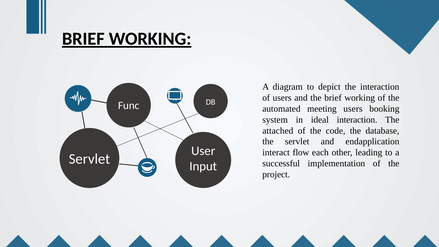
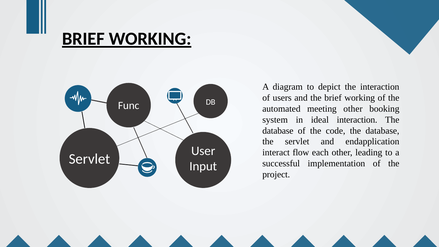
meeting users: users -> other (353, 109)
attached: attached -> database (278, 131)
